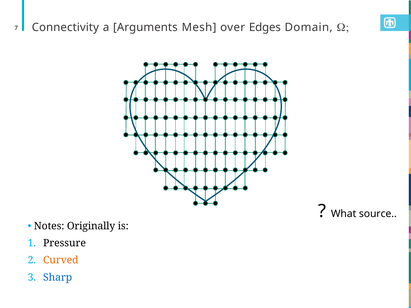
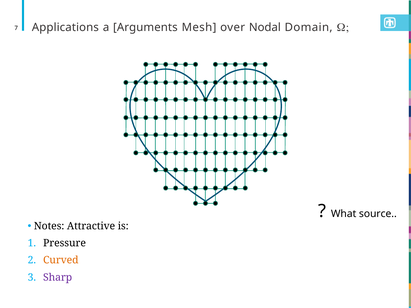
Connectivity: Connectivity -> Applications (65, 28)
Edges: Edges -> Nodal (265, 28)
Originally: Originally -> Attractive (91, 226)
Sharp colour: blue -> purple (58, 278)
